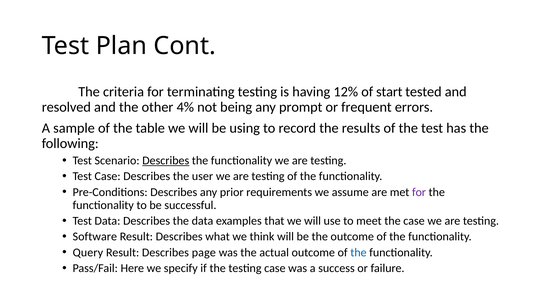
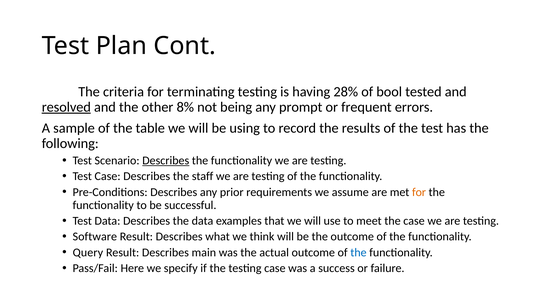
12%: 12% -> 28% (346, 92)
start: start -> bool (389, 92)
resolved underline: none -> present (66, 107)
4%: 4% -> 8% (185, 107)
user: user -> staff (203, 176)
for colour: purple -> orange (419, 192)
page: page -> main (204, 253)
